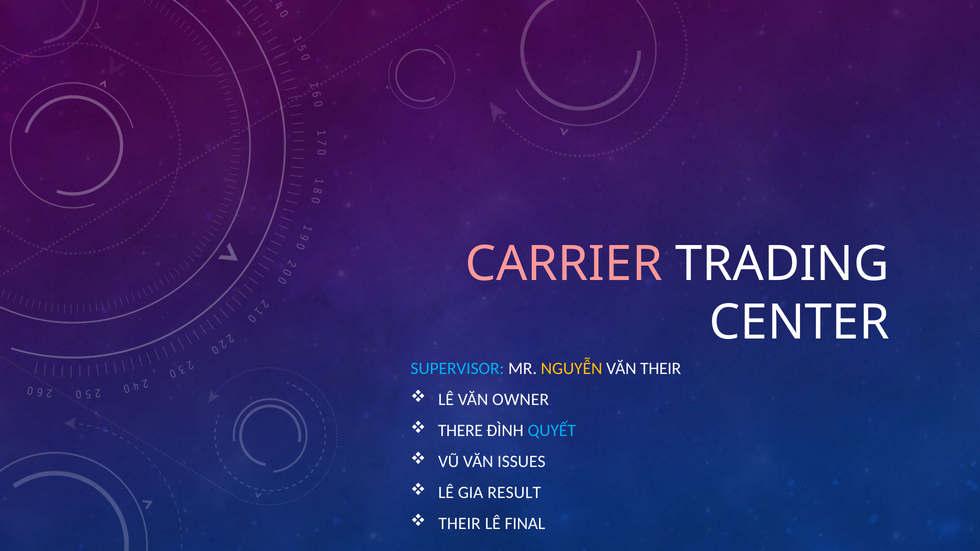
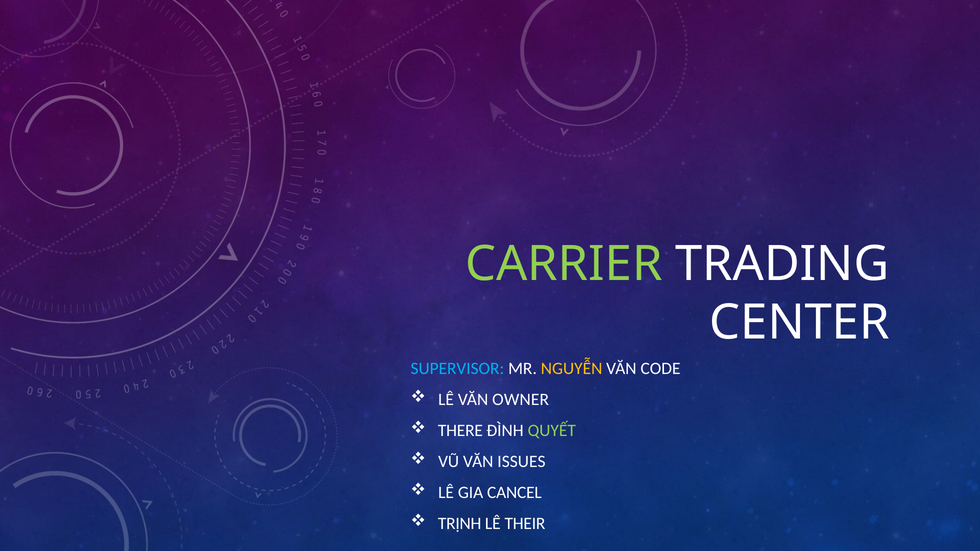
CARRIER colour: pink -> light green (564, 264)
VĂN THEIR: THEIR -> CODE (661, 369)
QUYẾT colour: light blue -> light green (552, 431)
RESULT: RESULT -> CANCEL (514, 493)
THEIR: THEIR -> TRỊNH (460, 524)
FINAL: FINAL -> THEIR (525, 524)
